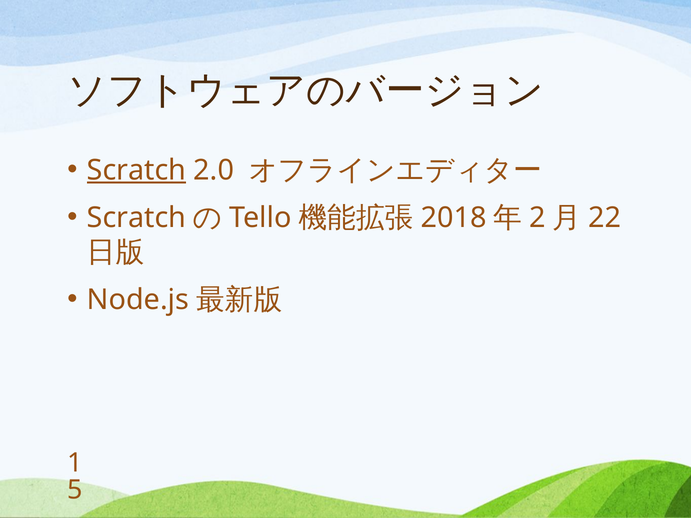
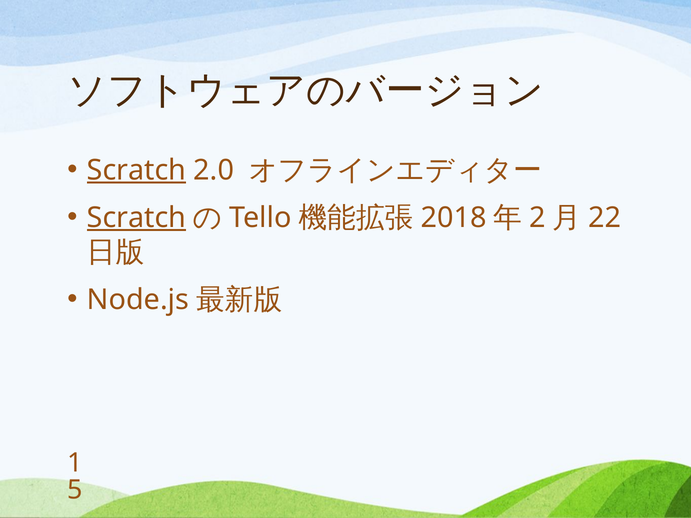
Scratch underline: none -> present (137, 218)
